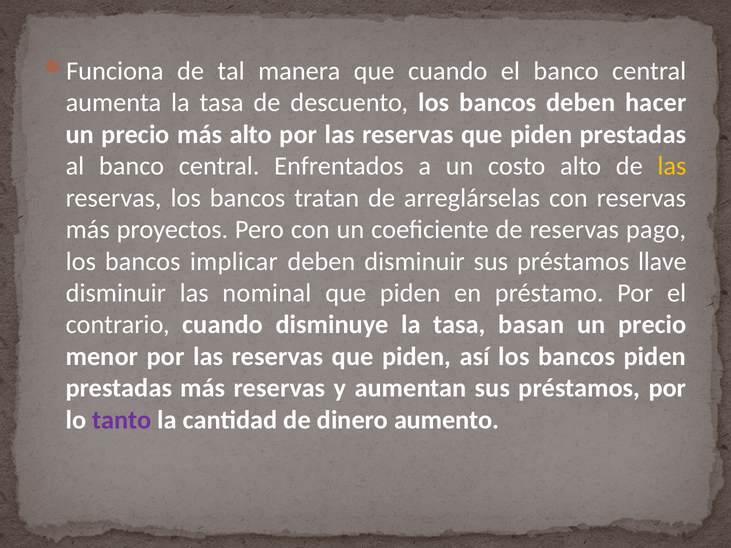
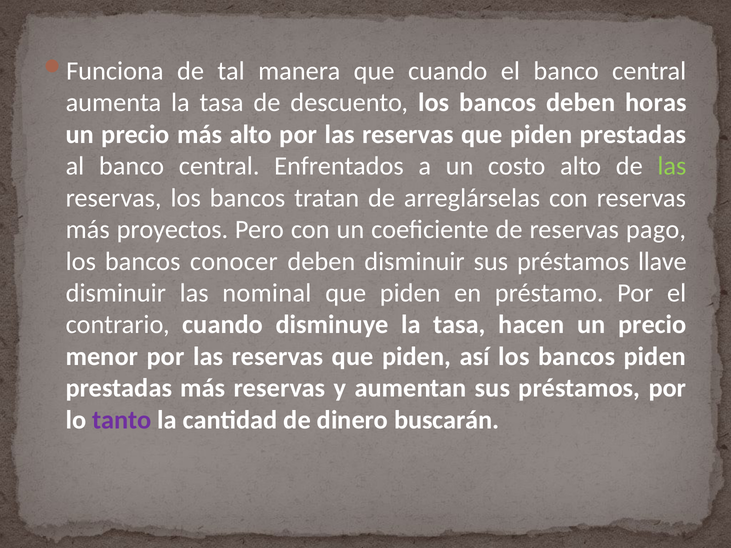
hacer: hacer -> horas (656, 103)
las colour: yellow -> light green (672, 166)
implicar: implicar -> conocer (234, 261)
basan: basan -> hacen (531, 325)
aumento: aumento -> buscarán (447, 420)
